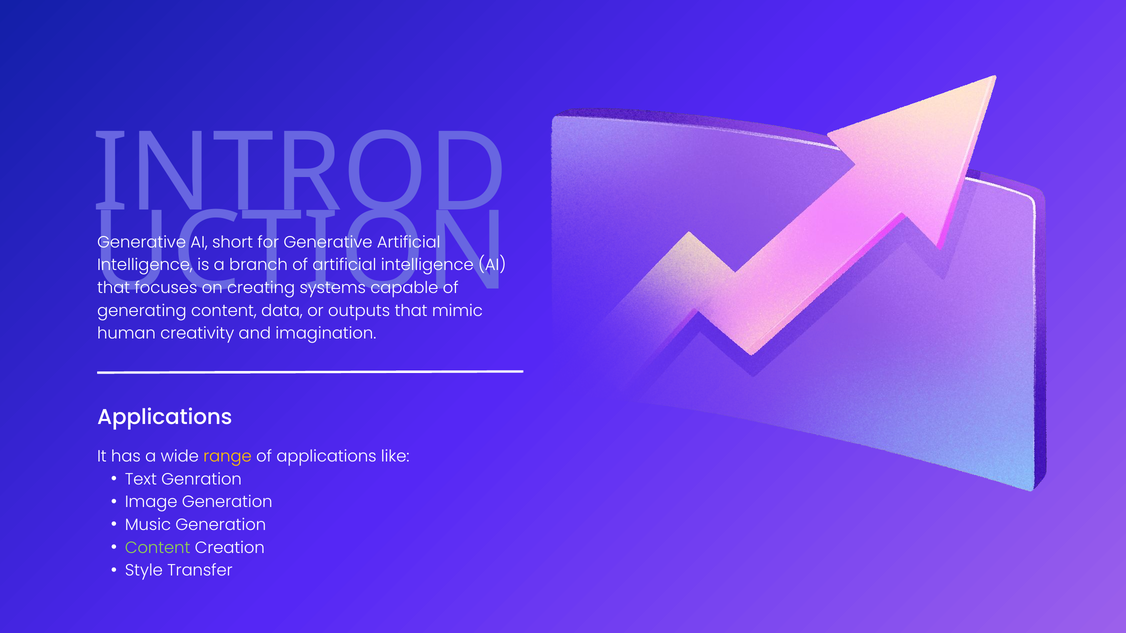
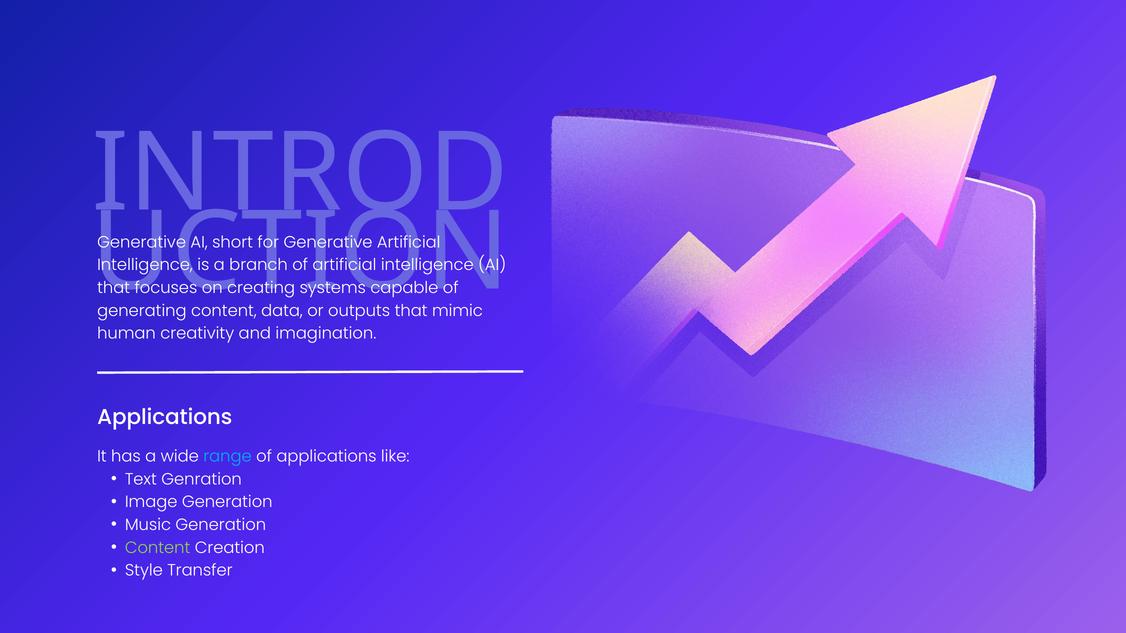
range colour: yellow -> light blue (228, 457)
